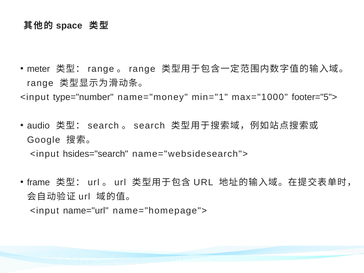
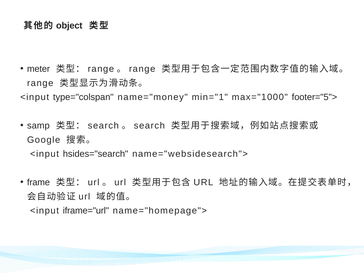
space: space -> object (69, 26)
type="number: type="number -> type="colspan (83, 97)
audio: audio -> samp (38, 126)
name="url: name="url -> iframe="url (86, 211)
